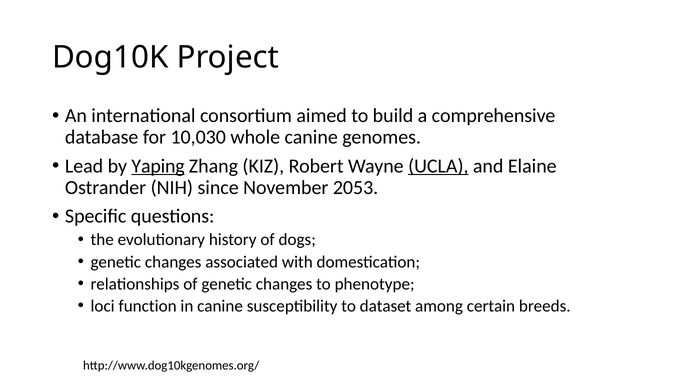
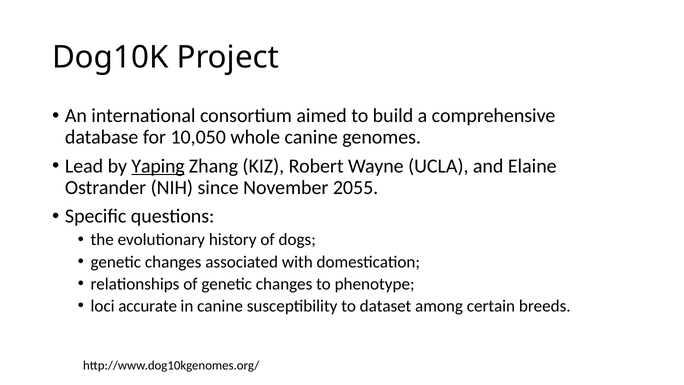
10,030: 10,030 -> 10,050 (198, 137)
UCLA underline: present -> none (438, 166)
2053: 2053 -> 2055 (356, 187)
function: function -> accurate (148, 306)
